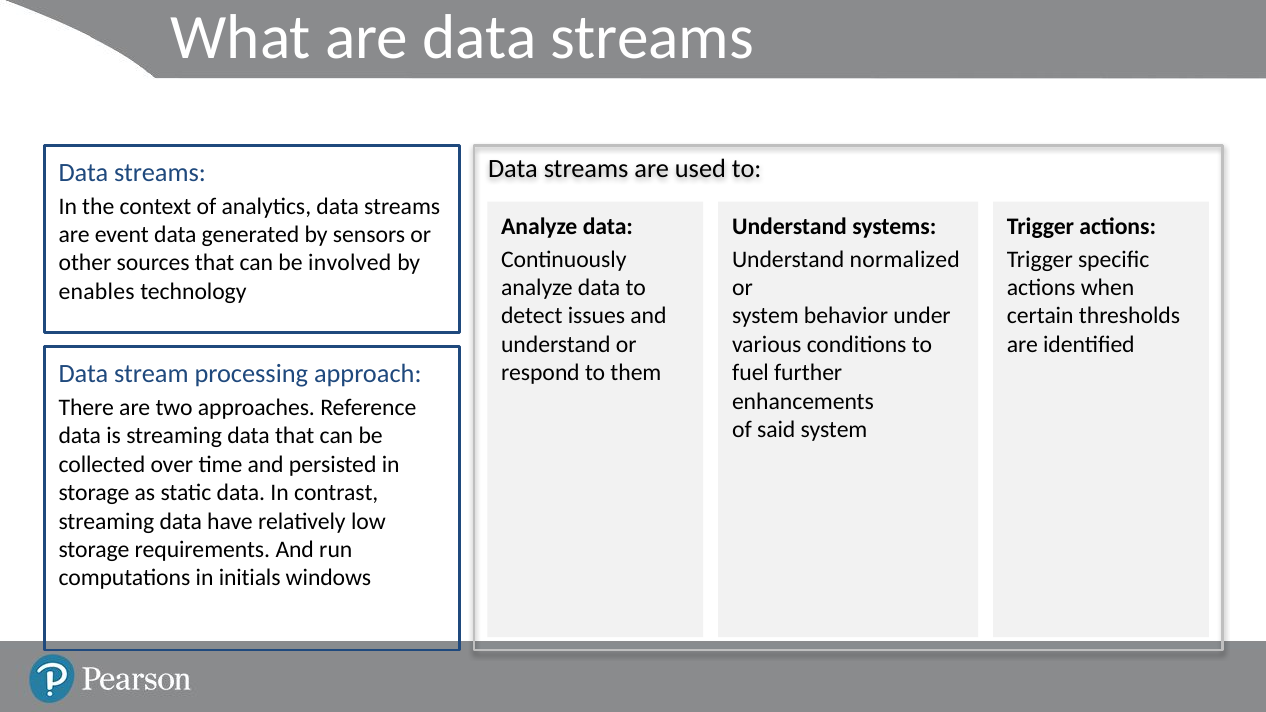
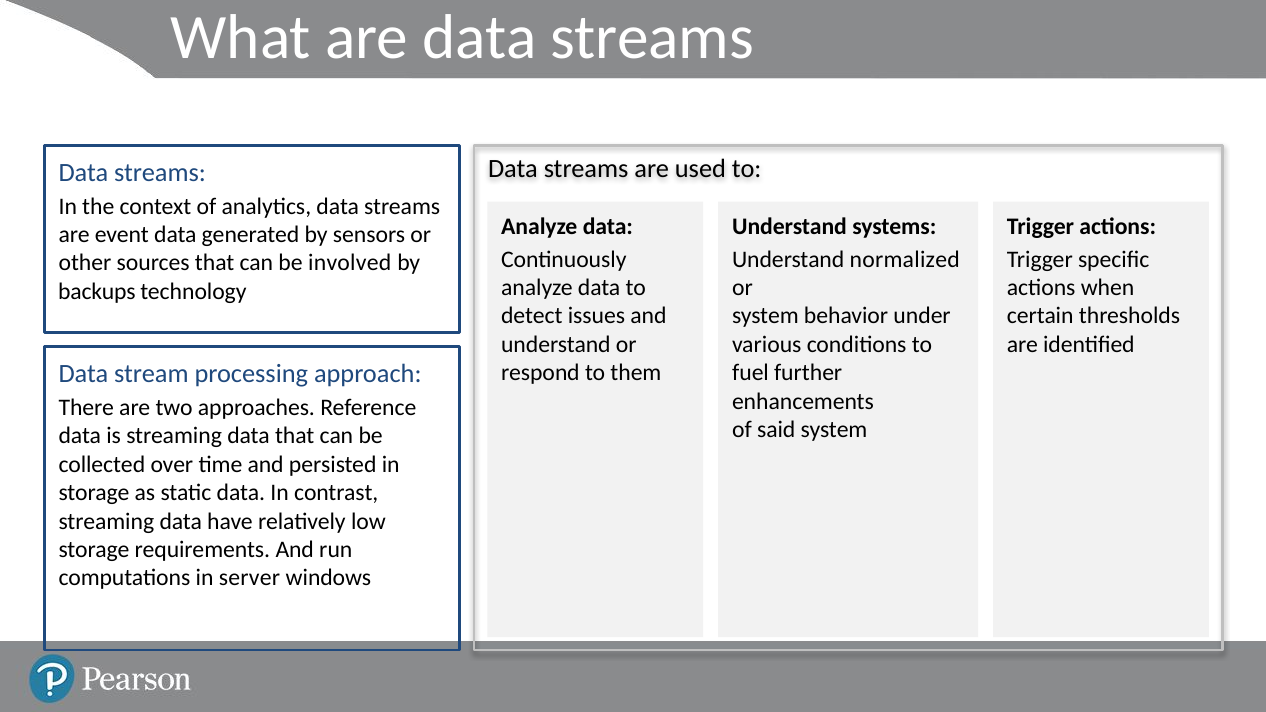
enables: enables -> backups (97, 292)
initials: initials -> server (249, 578)
